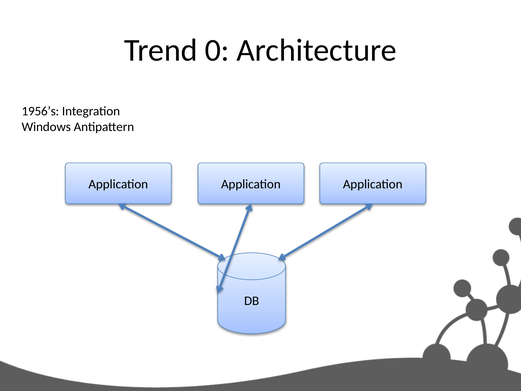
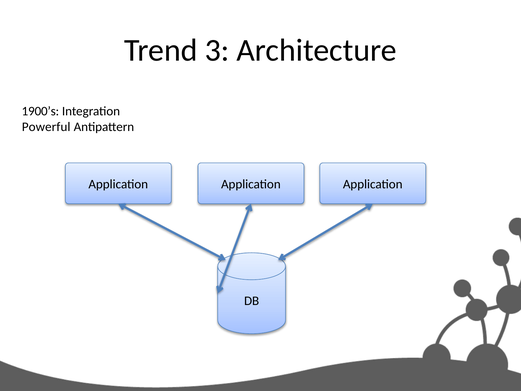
0: 0 -> 3 (217, 50)
1956’s: 1956’s -> 1900’s (40, 111)
Windows: Windows -> Powerful (46, 127)
